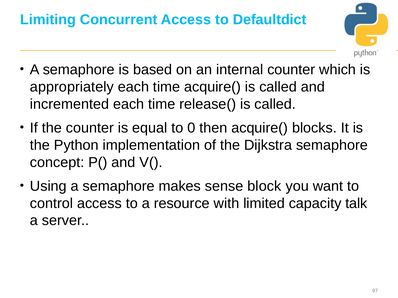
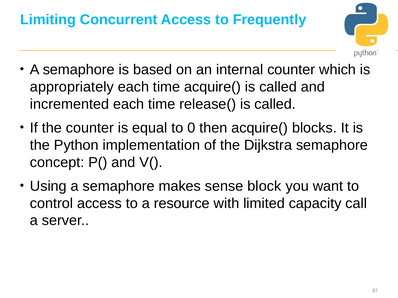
Defaultdict: Defaultdict -> Frequently (270, 20)
talk: talk -> call (356, 204)
